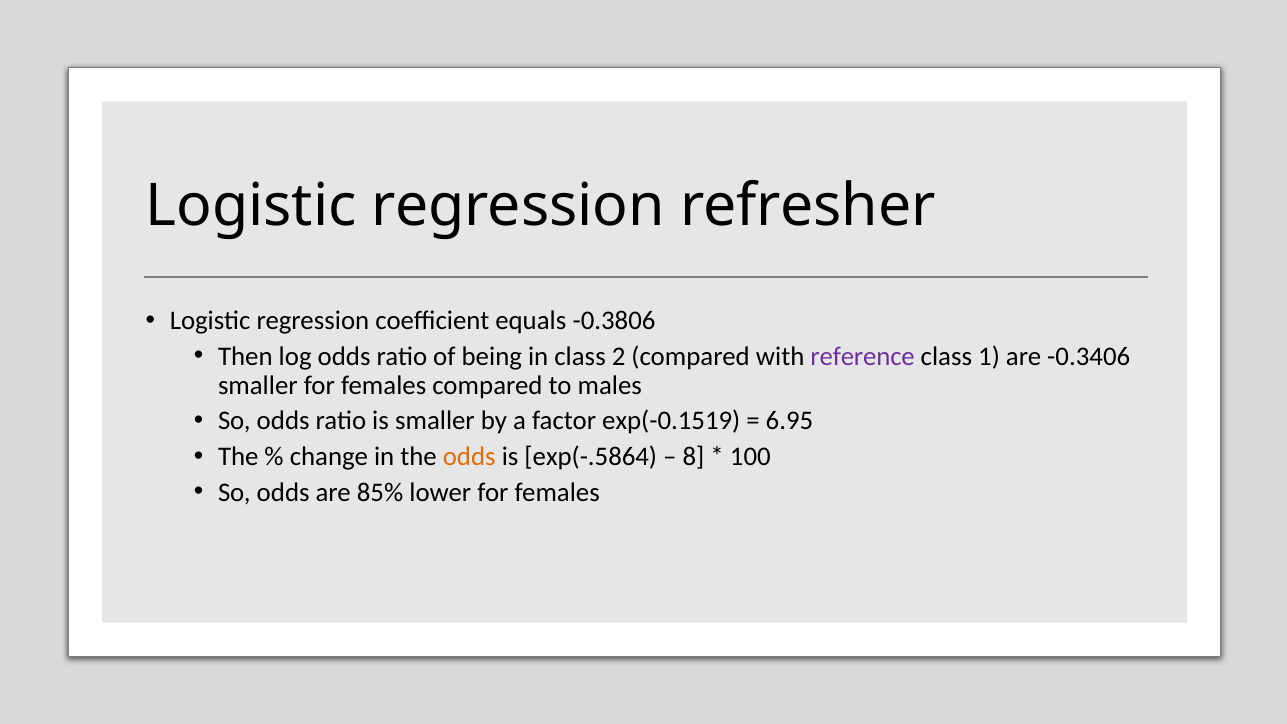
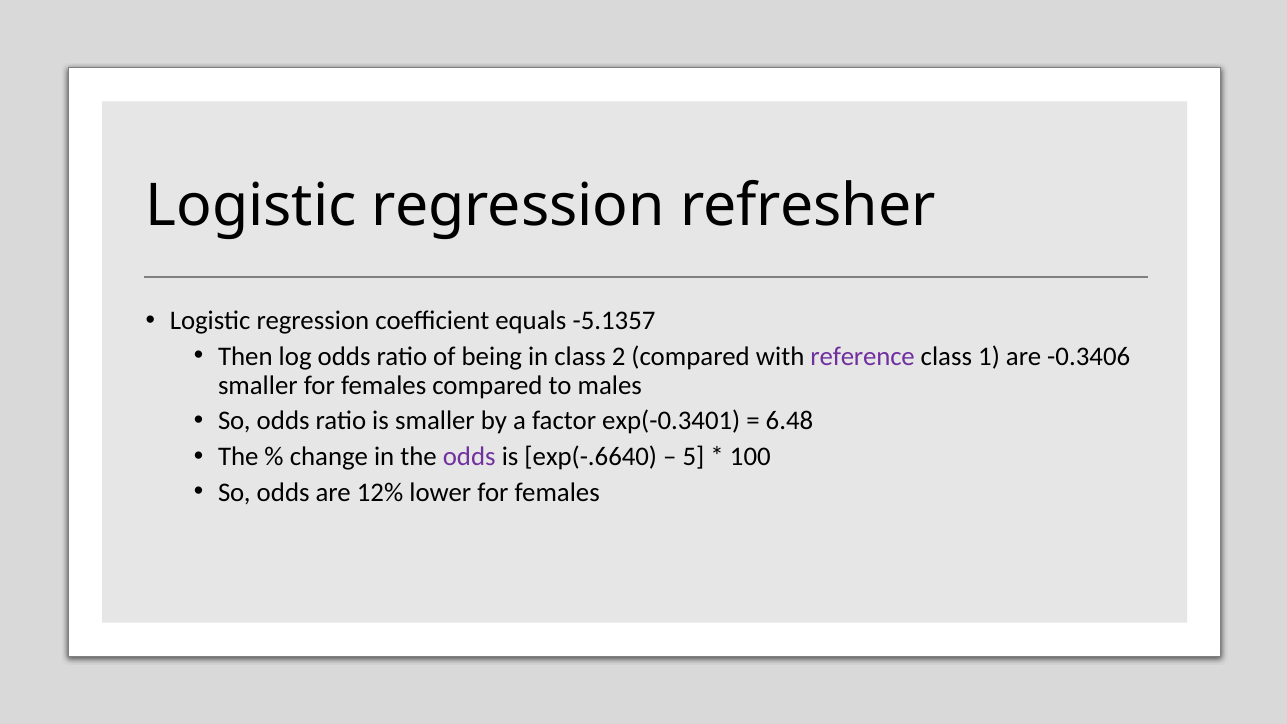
-0.3806: -0.3806 -> -5.1357 (614, 320)
exp(-0.1519: exp(-0.1519 -> exp(-0.3401 (671, 421)
6.95: 6.95 -> 6.48 (789, 421)
odds colour: orange -> purple (469, 456)
exp(-.5864: exp(-.5864 -> exp(-.6640 (591, 456)
8: 8 -> 5 (694, 456)
85%: 85% -> 12% (380, 492)
